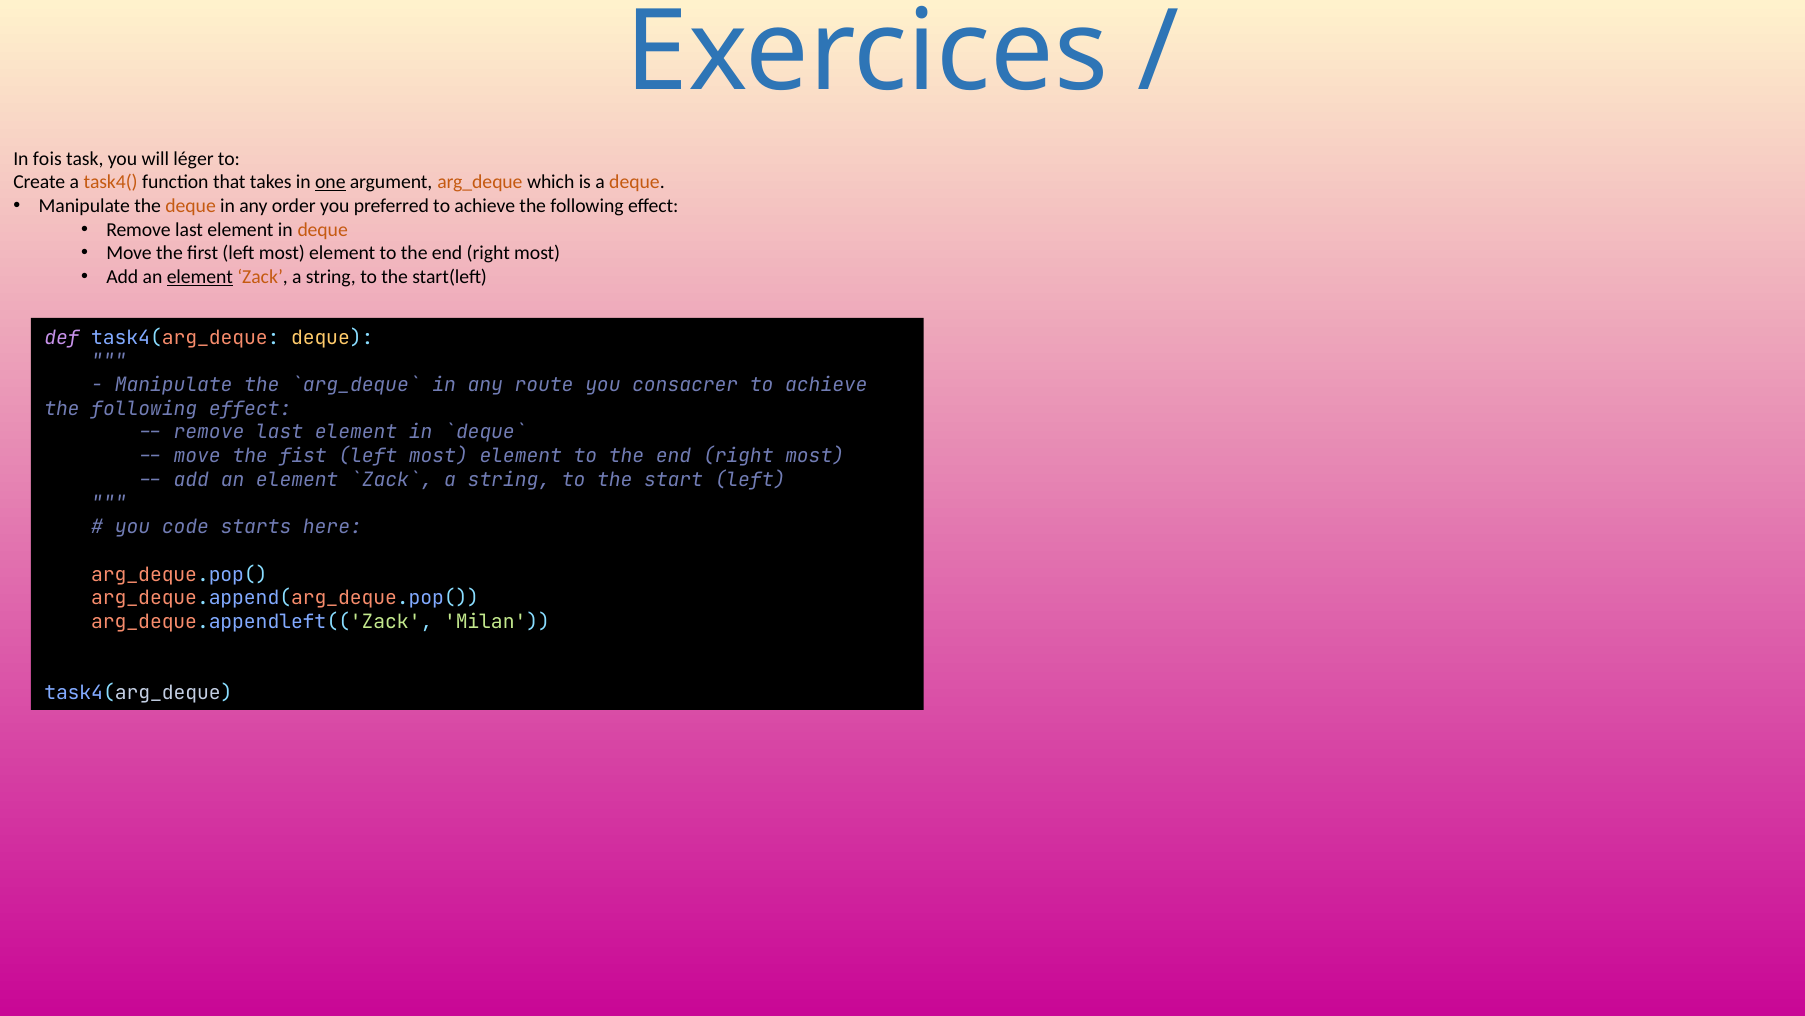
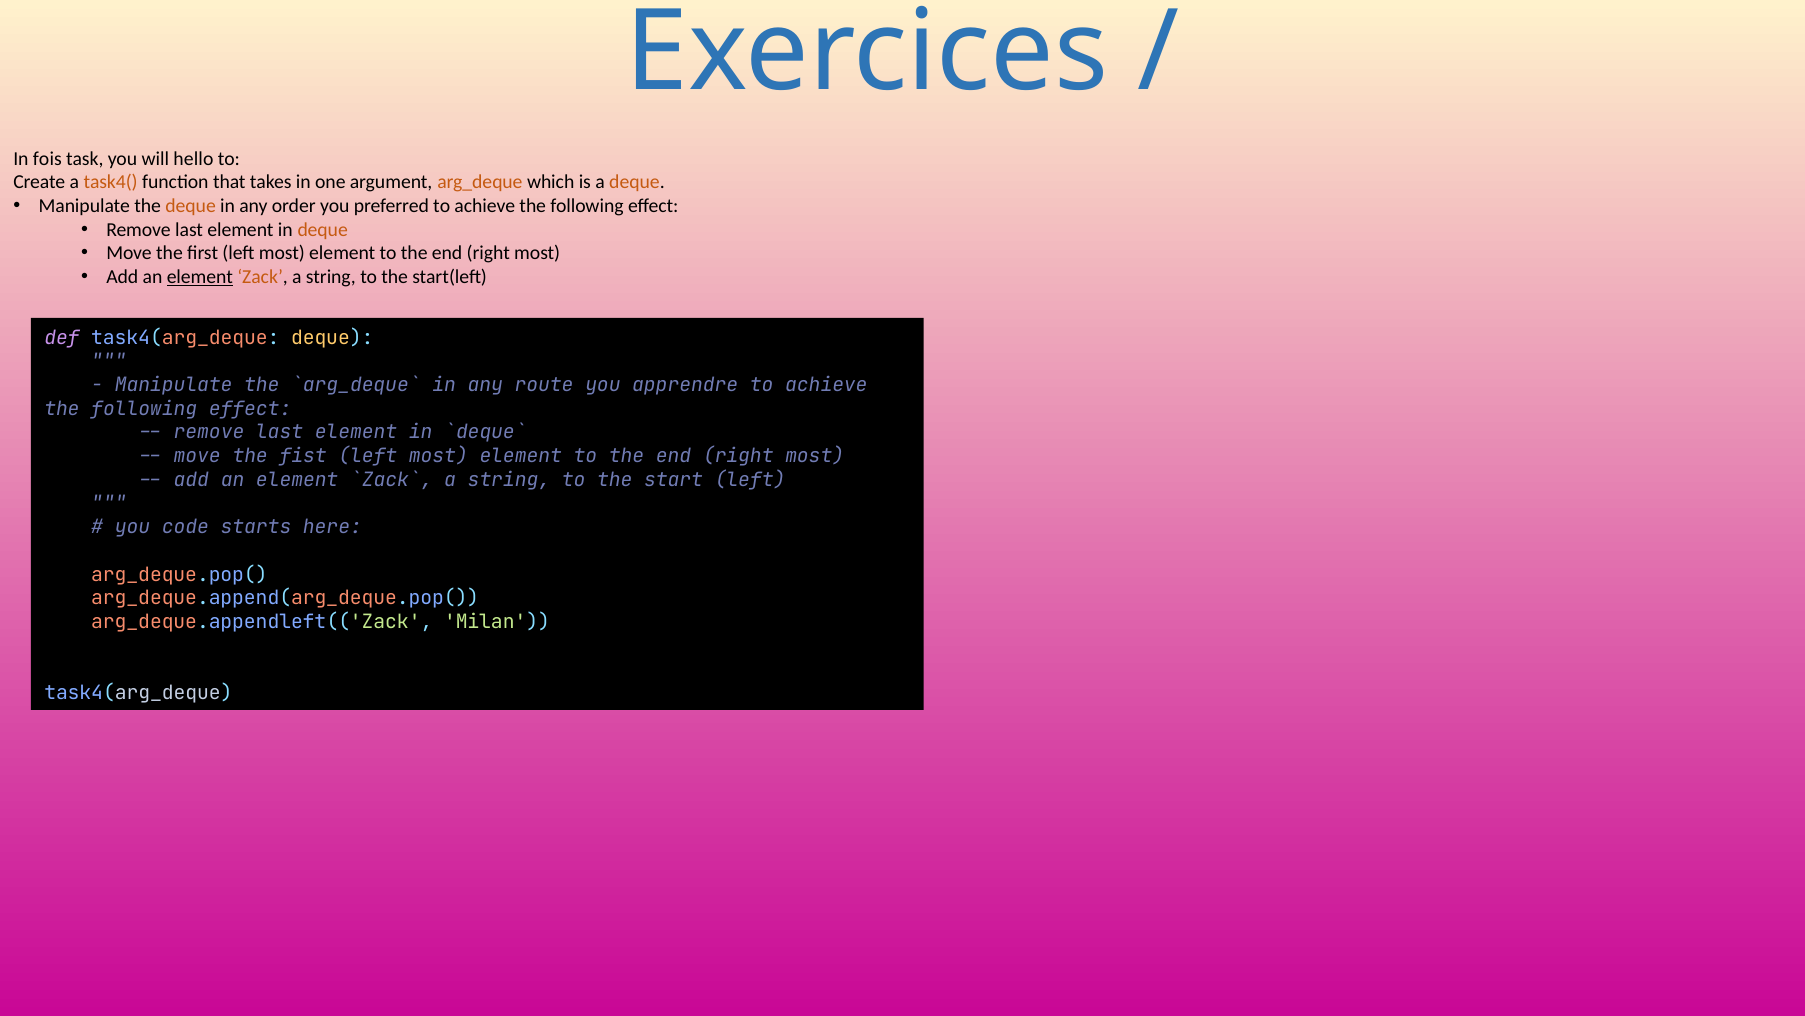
léger: léger -> hello (193, 158)
one underline: present -> none (330, 182)
consacrer: consacrer -> apprendre (685, 385)
